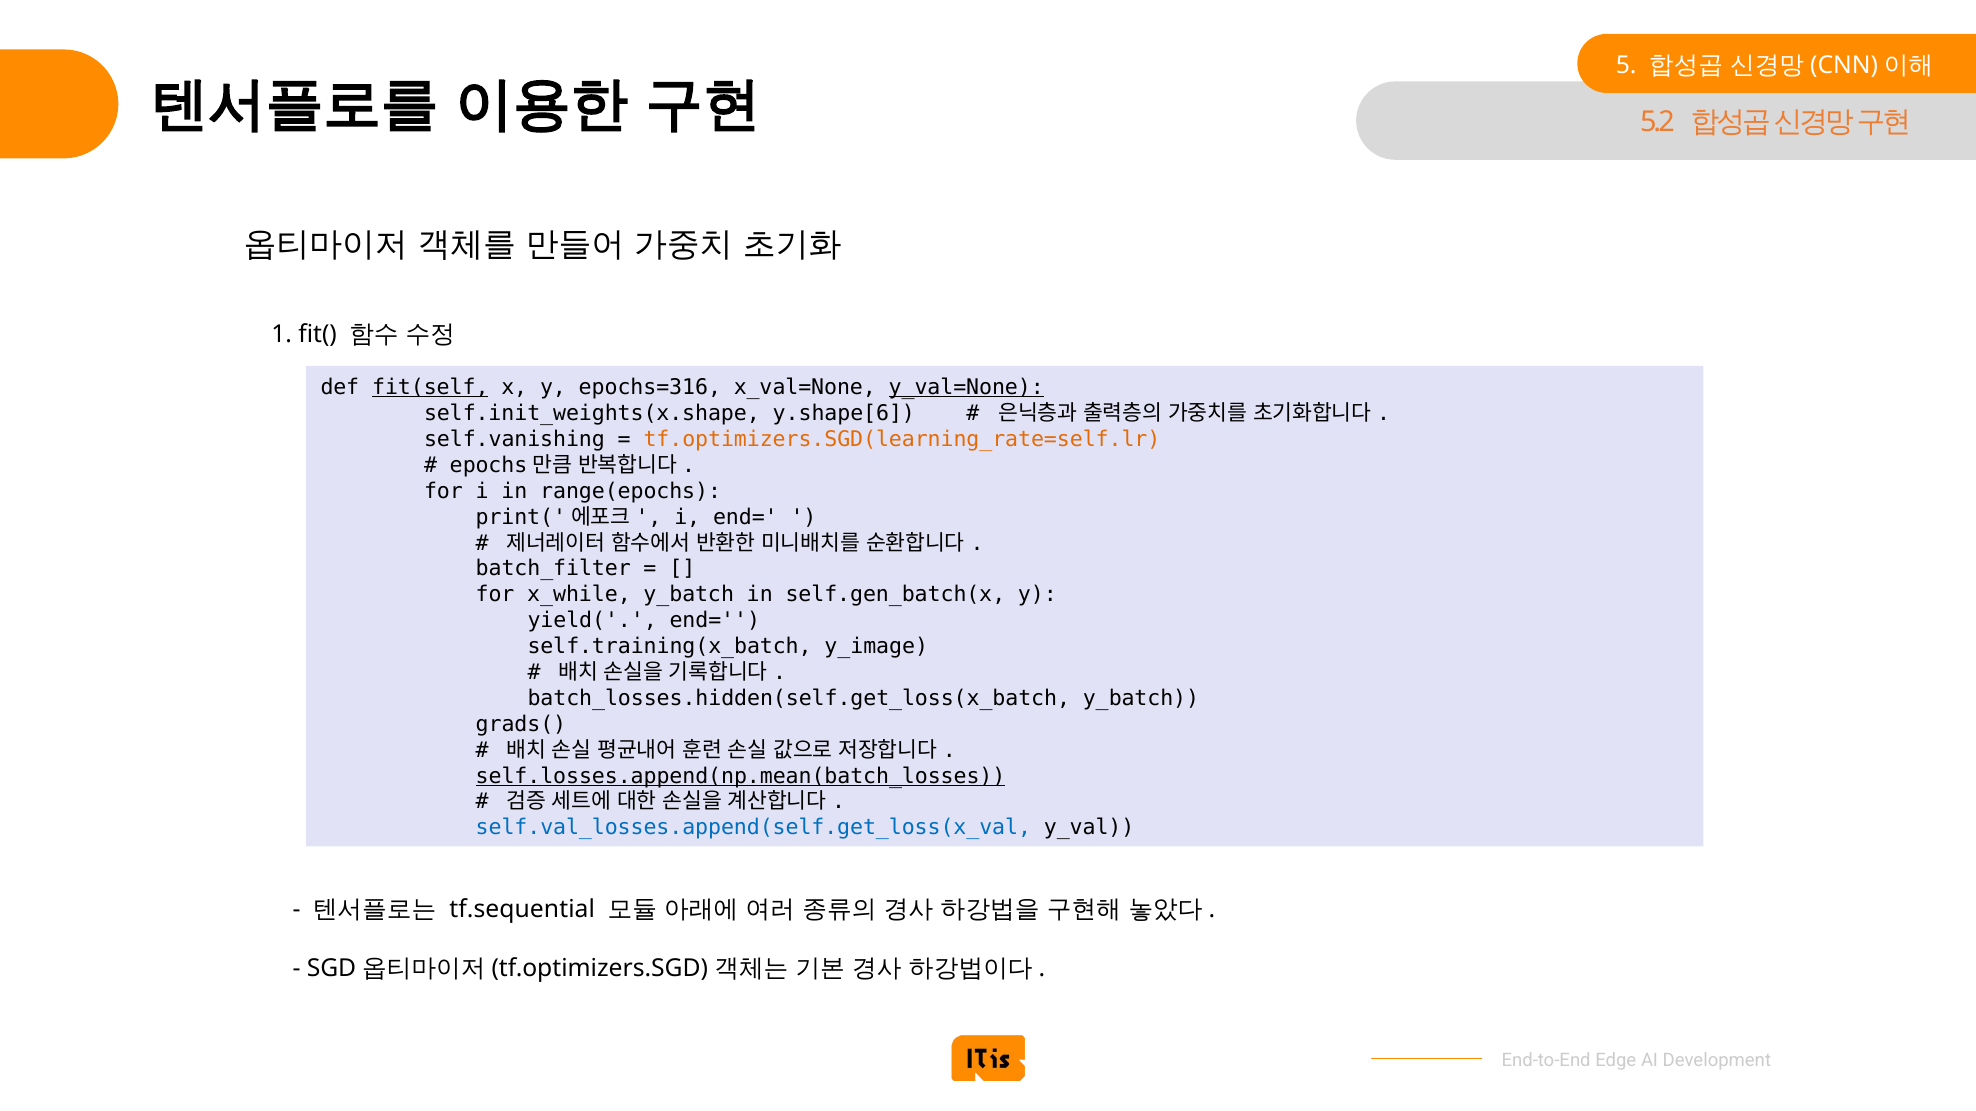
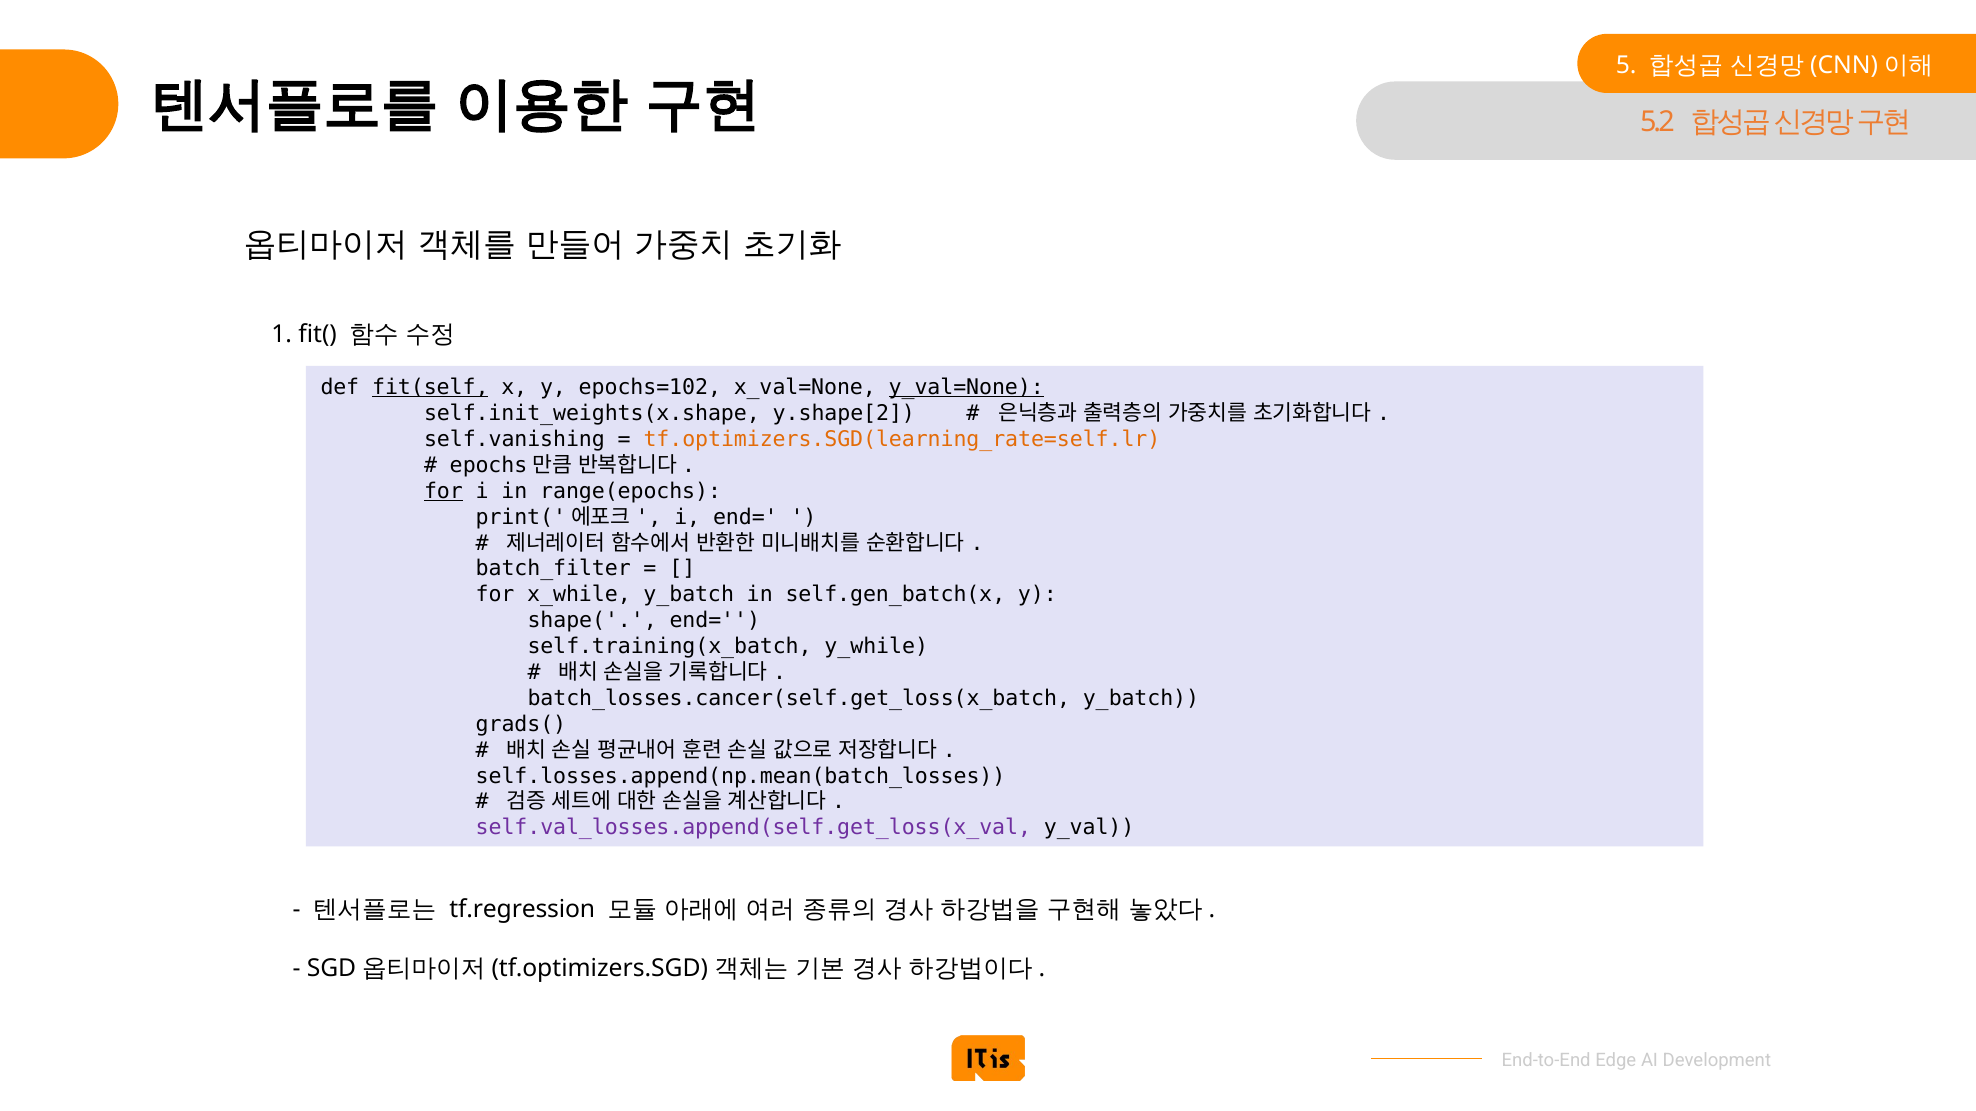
epochs=316: epochs=316 -> epochs=102 (650, 388)
y.shape[6: y.shape[6 -> y.shape[2 (844, 414)
for underline: none -> present (443, 491)
yield(: yield( -> shape( (592, 621)
y_image: y_image -> y_while (876, 647)
batch_losses.hidden(self.get_loss(x_batch: batch_losses.hidden(self.get_loss(x_batch -> batch_losses.cancer(self.get_loss(x_batch (799, 699)
self.losses.append(np.mean(batch_losses underline: present -> none (741, 776)
self.val_losses.append(self.get_loss(x_val colour: blue -> purple (753, 828)
tf.sequential: tf.sequential -> tf.regression (522, 910)
